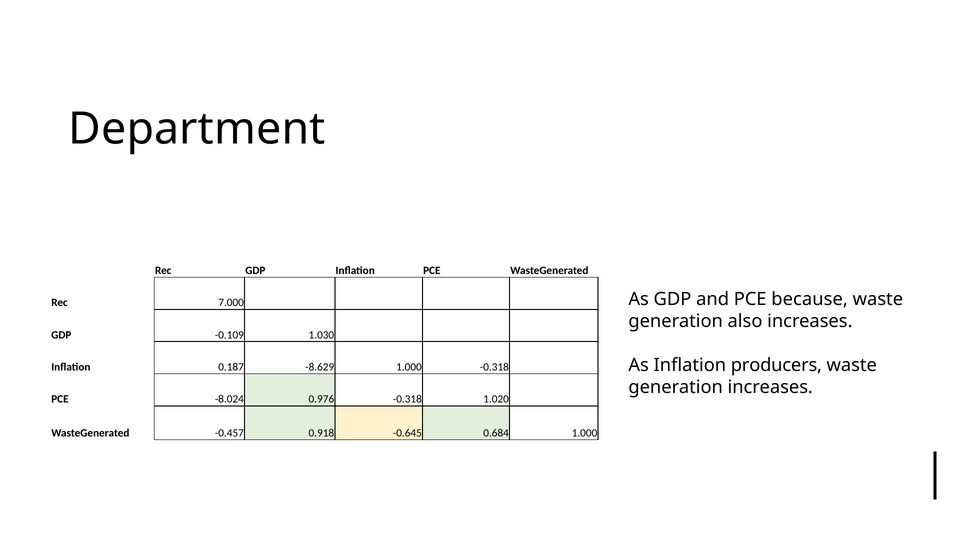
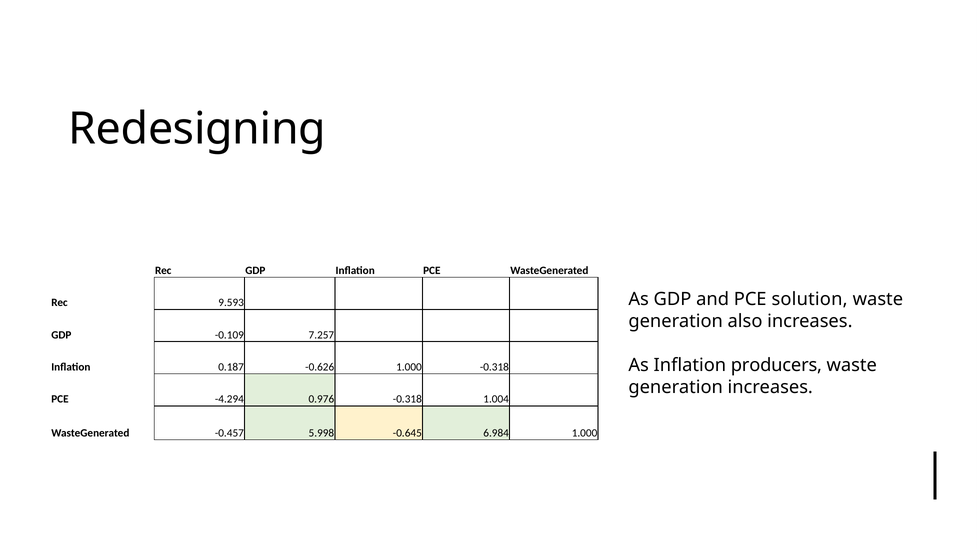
Department: Department -> Redesigning (197, 129)
because: because -> solution (810, 299)
7.000: 7.000 -> 9.593 (231, 303)
1.030: 1.030 -> 7.257 (321, 335)
-8.629: -8.629 -> -0.626 (320, 367)
-8.024: -8.024 -> -4.294 (229, 400)
1.020: 1.020 -> 1.004 (496, 400)
0.918: 0.918 -> 5.998 (321, 433)
0.684: 0.684 -> 6.984 (496, 433)
